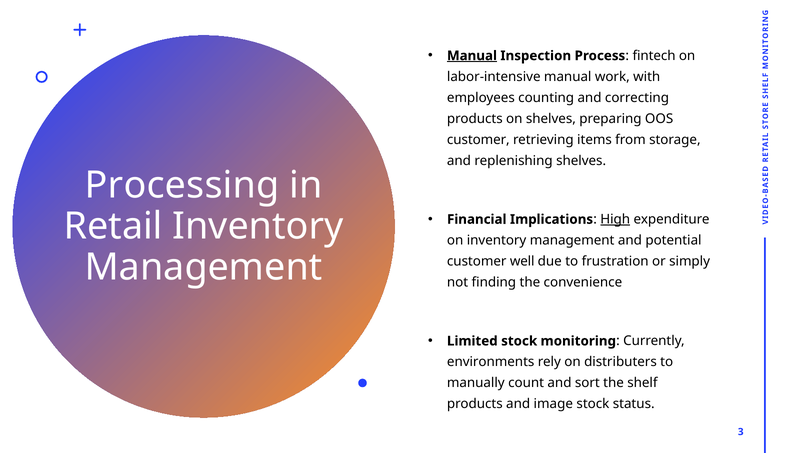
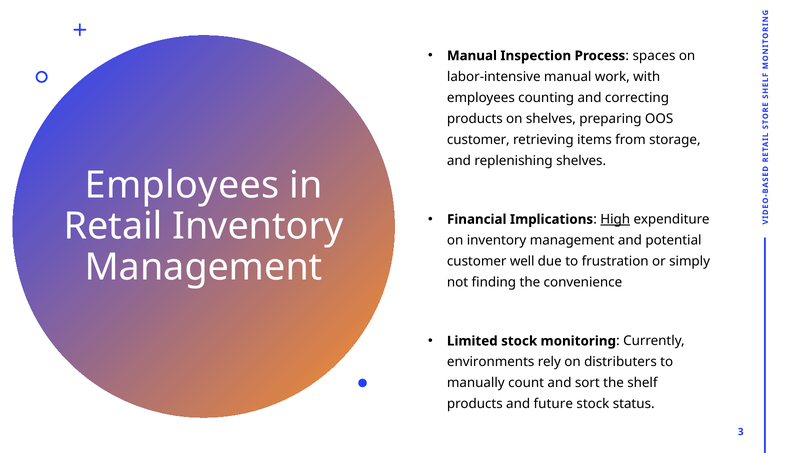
Manual underline: present -> none (472, 56)
fintech: fintech -> spaces (654, 56)
Processing: Processing -> Employees (182, 185)
image: image -> future (553, 404)
